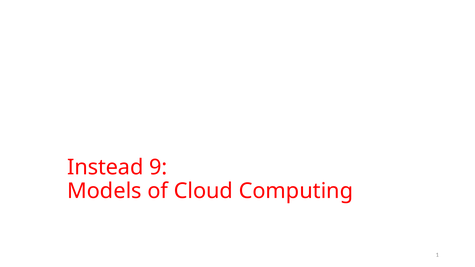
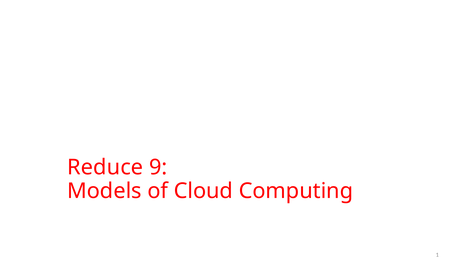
Instead: Instead -> Reduce (105, 168)
